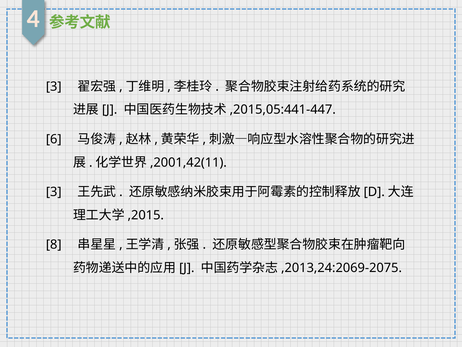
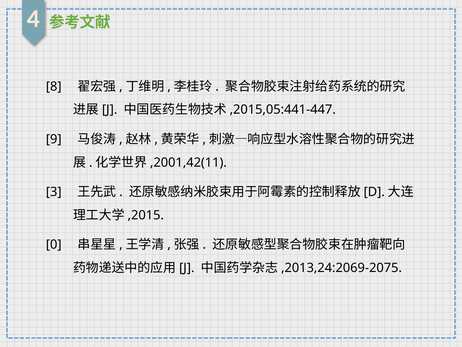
3: 3 -> 8 (54, 86)
6: 6 -> 9 (54, 139)
8: 8 -> 0 (54, 244)
